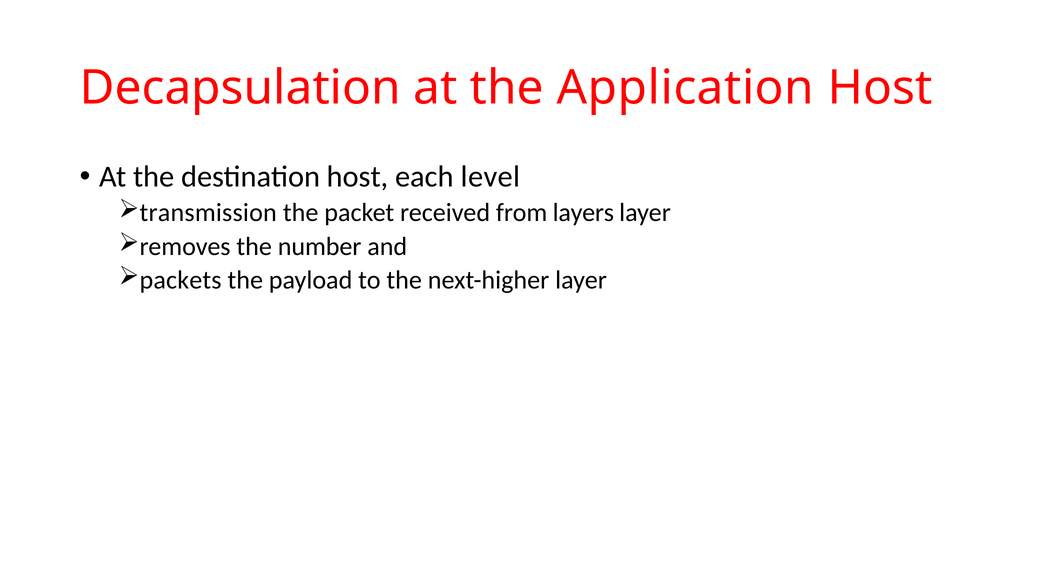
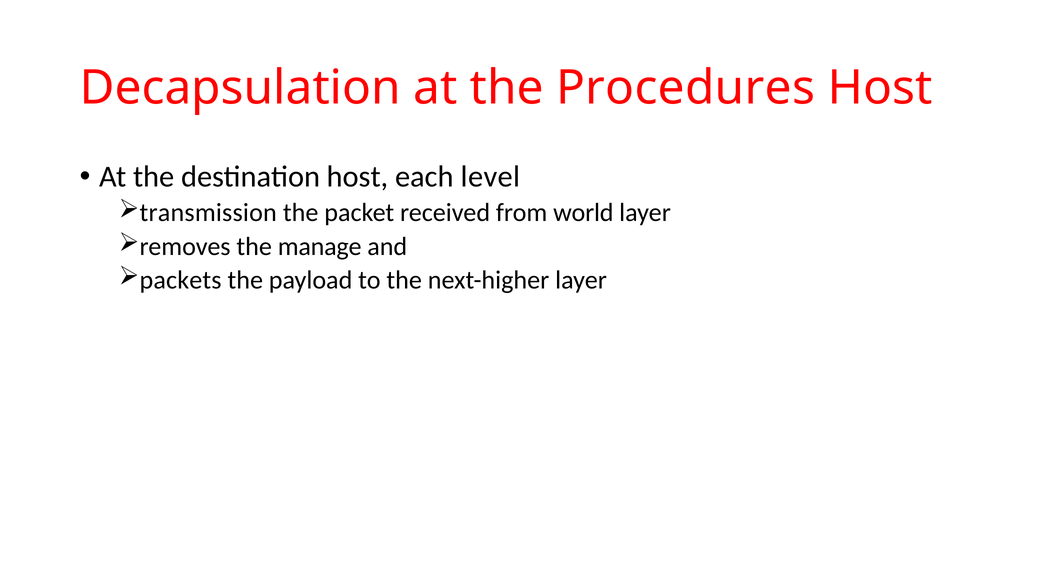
Application: Application -> Procedures (686, 88)
layers: layers -> world (583, 213)
number: number -> manage (320, 246)
